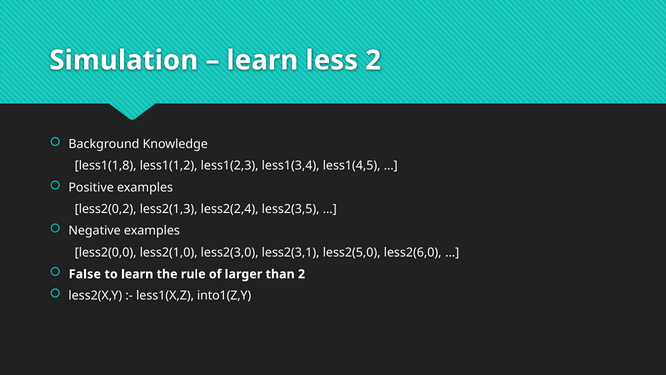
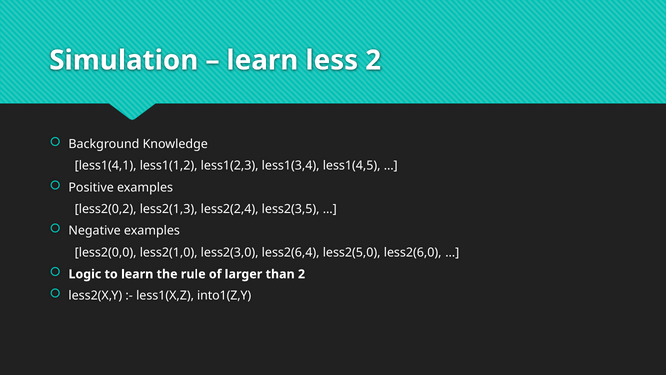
less1(1,8: less1(1,8 -> less1(4,1 (106, 166)
less2(3,1: less2(3,1 -> less2(6,4 (291, 252)
False: False -> Logic (85, 274)
